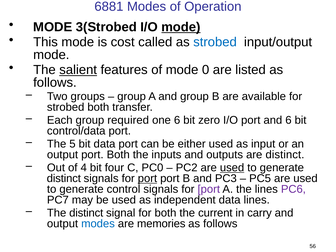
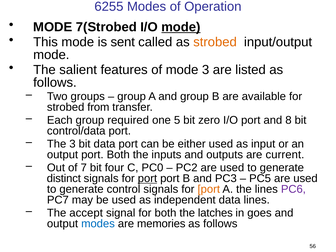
6881: 6881 -> 6255 (109, 7)
3(Strobed: 3(Strobed -> 7(Strobed (106, 27)
cost: cost -> sent (123, 42)
strobed colour: blue -> orange (215, 42)
salient underline: present -> none (78, 70)
mode 0: 0 -> 3 (206, 70)
strobed both: both -> from (98, 107)
one 6: 6 -> 5 (177, 120)
and 6: 6 -> 8 (288, 120)
The 5: 5 -> 3 (72, 144)
are distinct: distinct -> current (285, 155)
4: 4 -> 7 (84, 168)
used underline: present -> none (232, 168)
port colour: purple -> orange (209, 189)
The distinct: distinct -> accept (86, 213)
current: current -> latches (215, 213)
carry: carry -> goes (259, 213)
